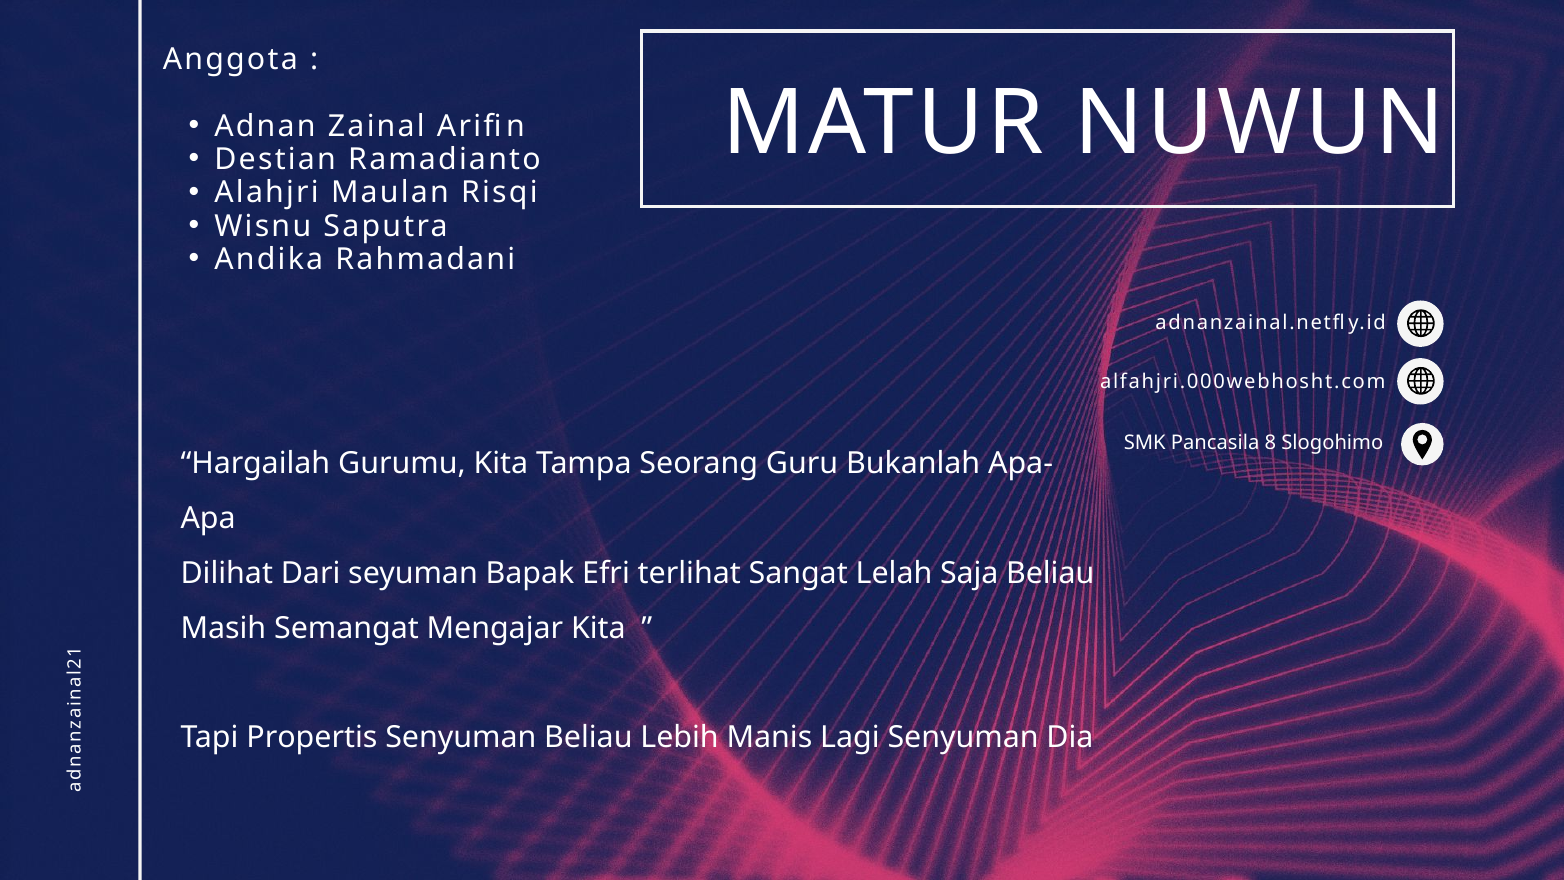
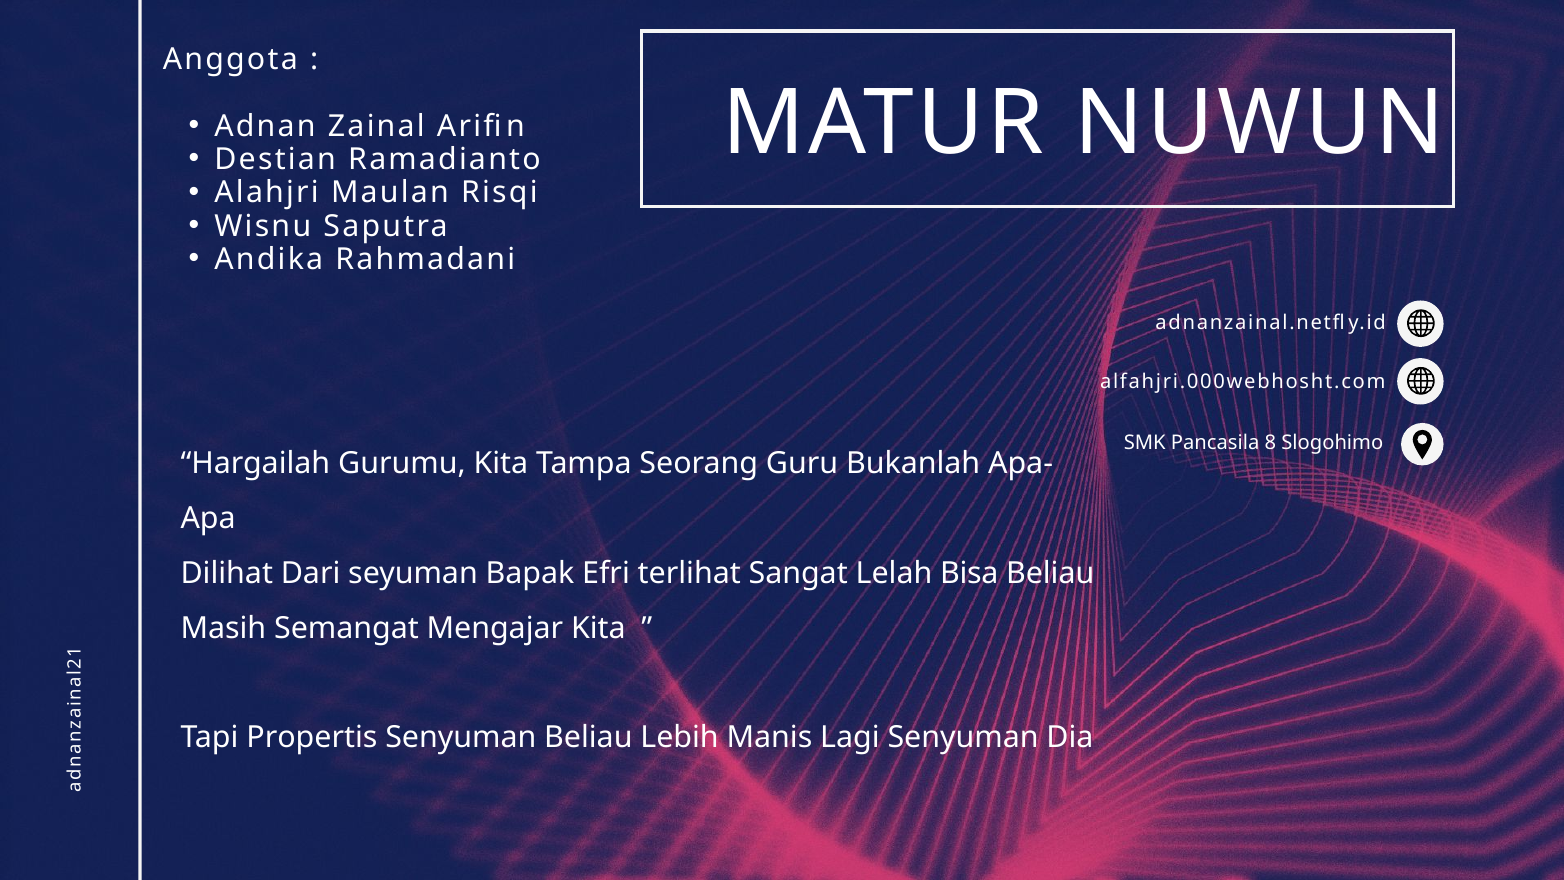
Saja: Saja -> Bisa (969, 573)
